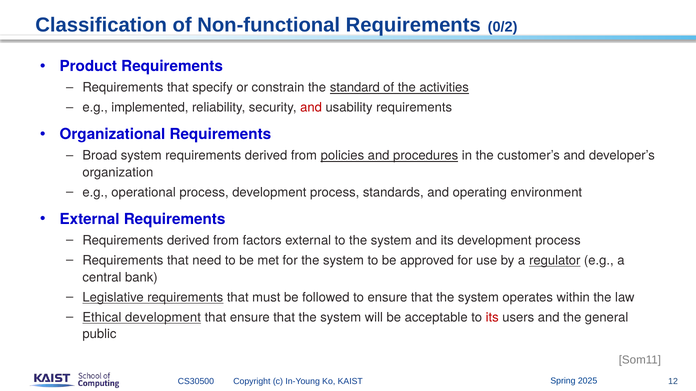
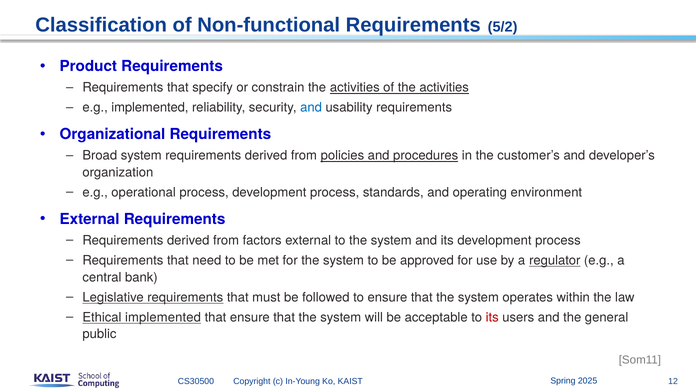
0/2: 0/2 -> 5/2 (503, 27)
constrain the standard: standard -> activities (355, 88)
and colour: red -> blue (311, 108)
Ethical development: development -> implemented (163, 318)
